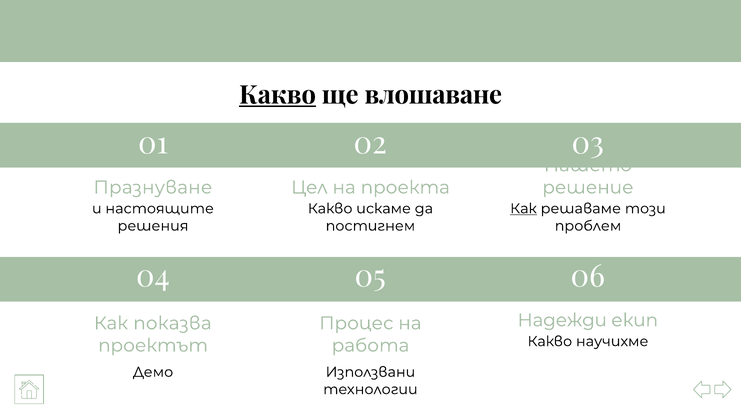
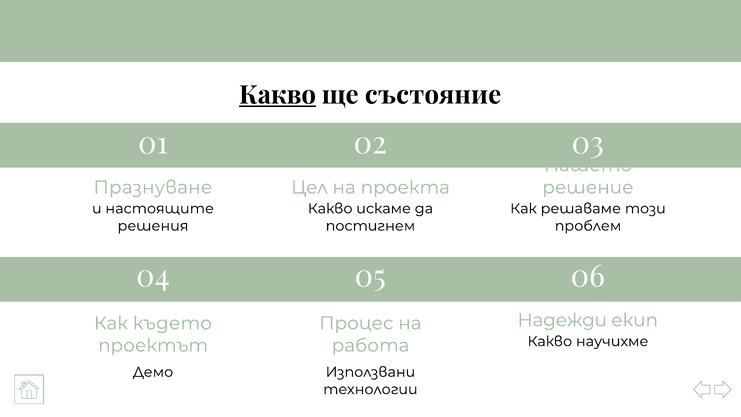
влошаване: влошаване -> състояние (433, 95)
Как underline: present -> none (523, 209)
показва: показва -> където (172, 323)
